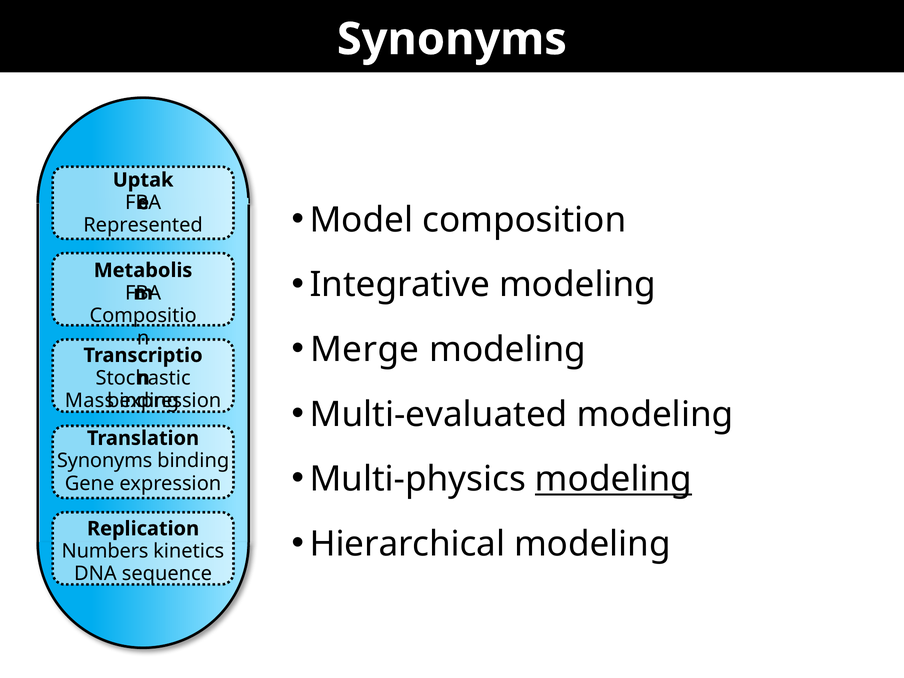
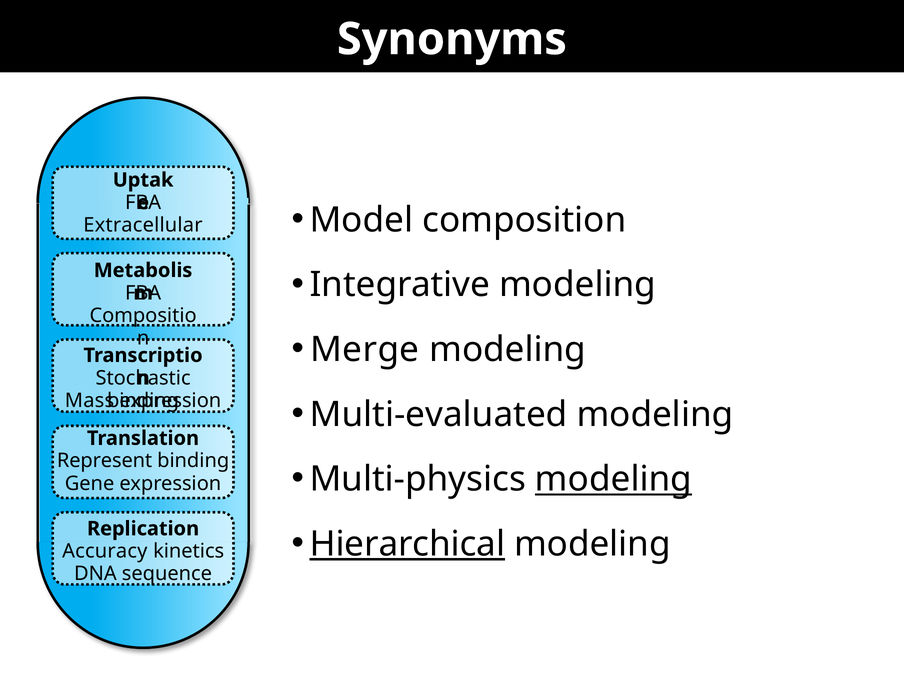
Represented: Represented -> Extracellular (143, 225)
Synonyms: Synonyms -> Represent (105, 461)
Hierarchical underline: none -> present (407, 544)
Numbers: Numbers -> Accuracy (105, 551)
